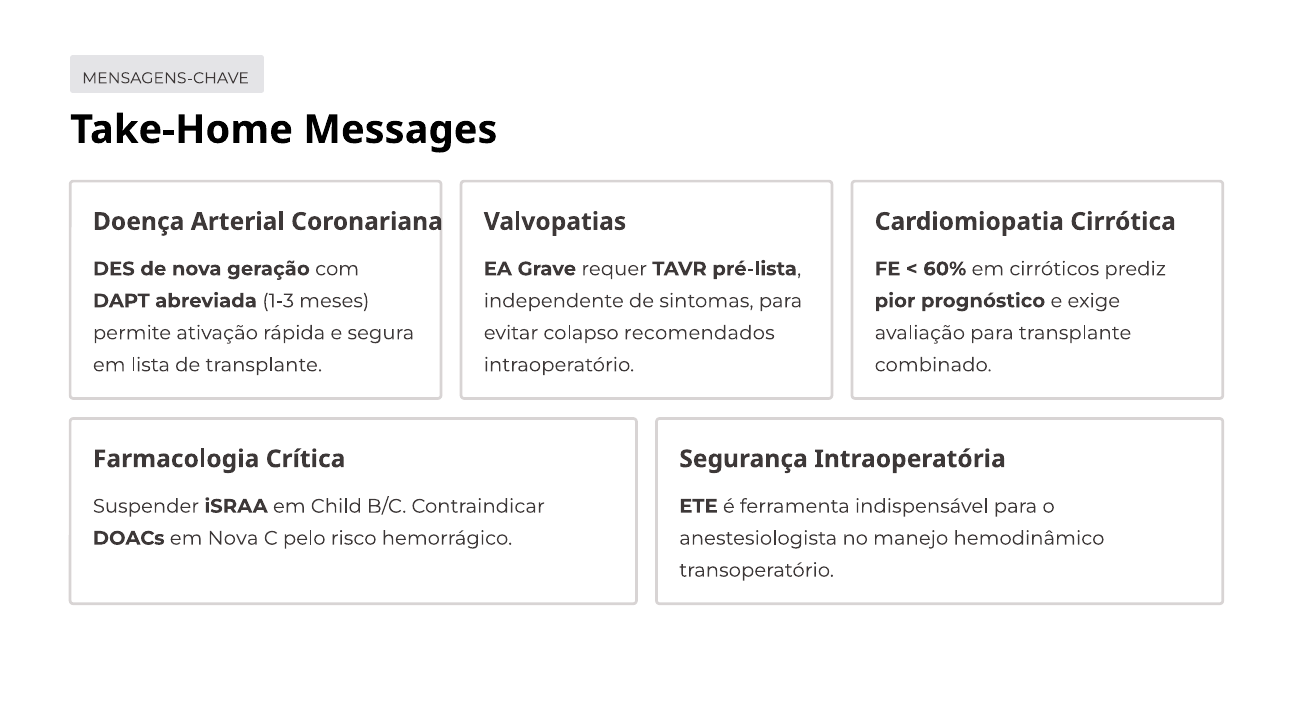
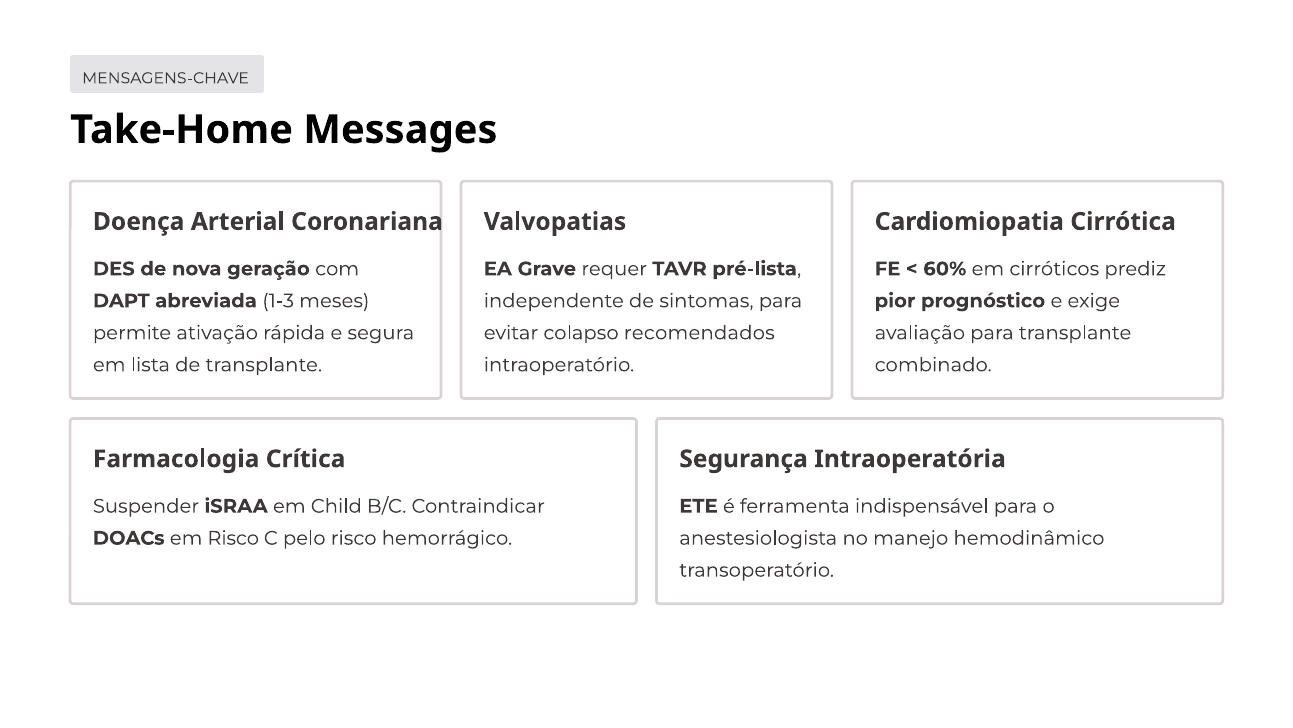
em Nova: Nova -> Risco (233, 538)
